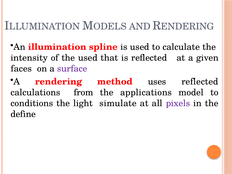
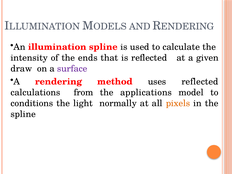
the used: used -> ends (88, 58)
faces: faces -> draw (21, 69)
simulate: simulate -> normally (118, 103)
pixels colour: purple -> orange (178, 103)
define: define -> spline (23, 114)
